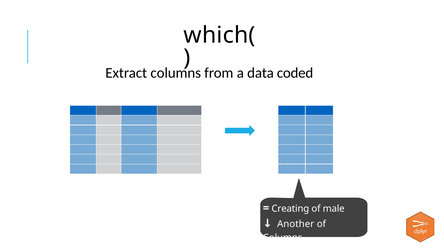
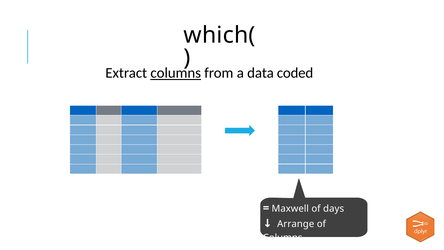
columns underline: none -> present (176, 73)
Creating: Creating -> Maxwell (290, 208)
male: male -> days (334, 208)
Another: Another -> Arrange (296, 224)
